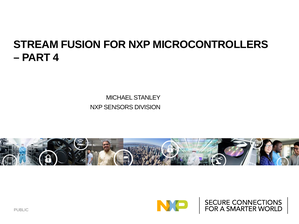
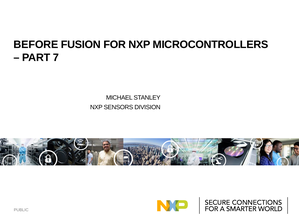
STREAM: STREAM -> BEFORE (36, 45)
4: 4 -> 7 (56, 58)
